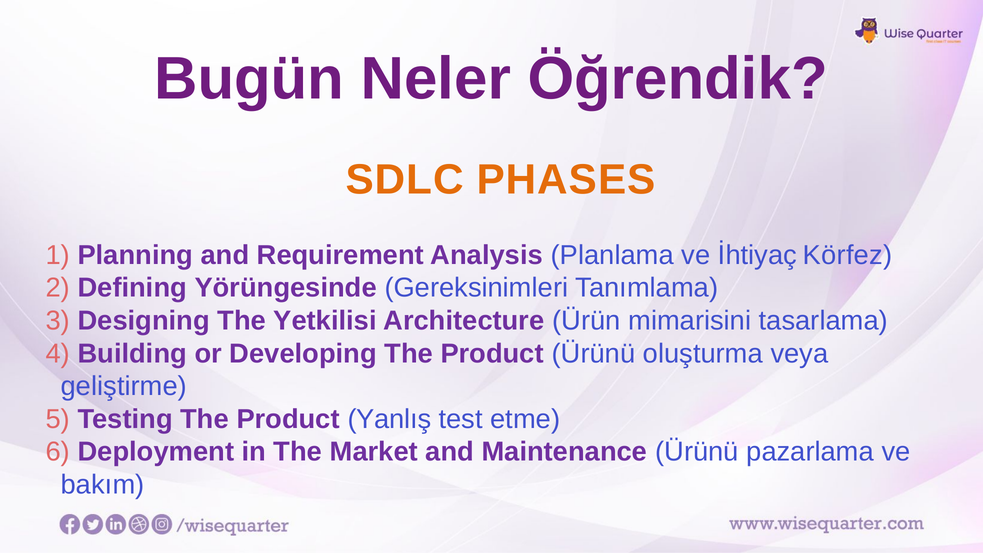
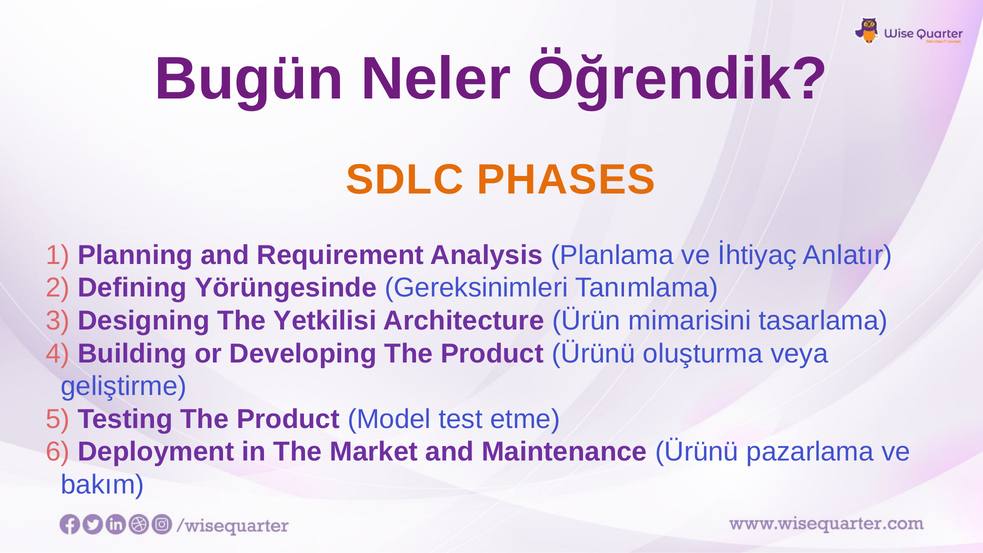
Körfez: Körfez -> Anlatır (848, 255)
Yanlış: Yanlış -> Model (389, 419)
